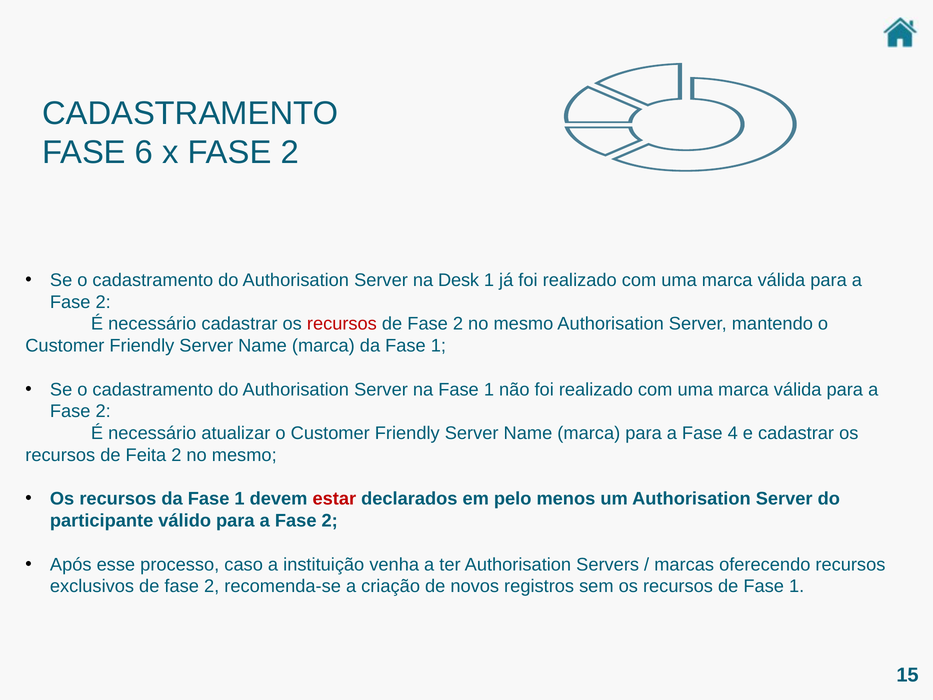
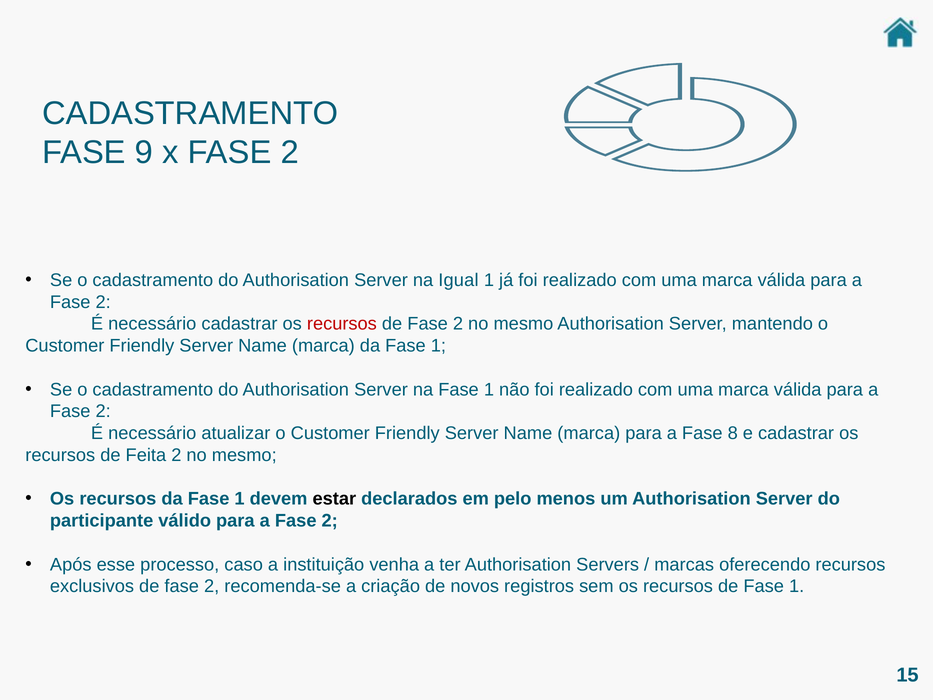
6: 6 -> 9 (144, 153)
Desk: Desk -> Igual (458, 280)
4: 4 -> 8 (733, 433)
estar colour: red -> black (334, 499)
